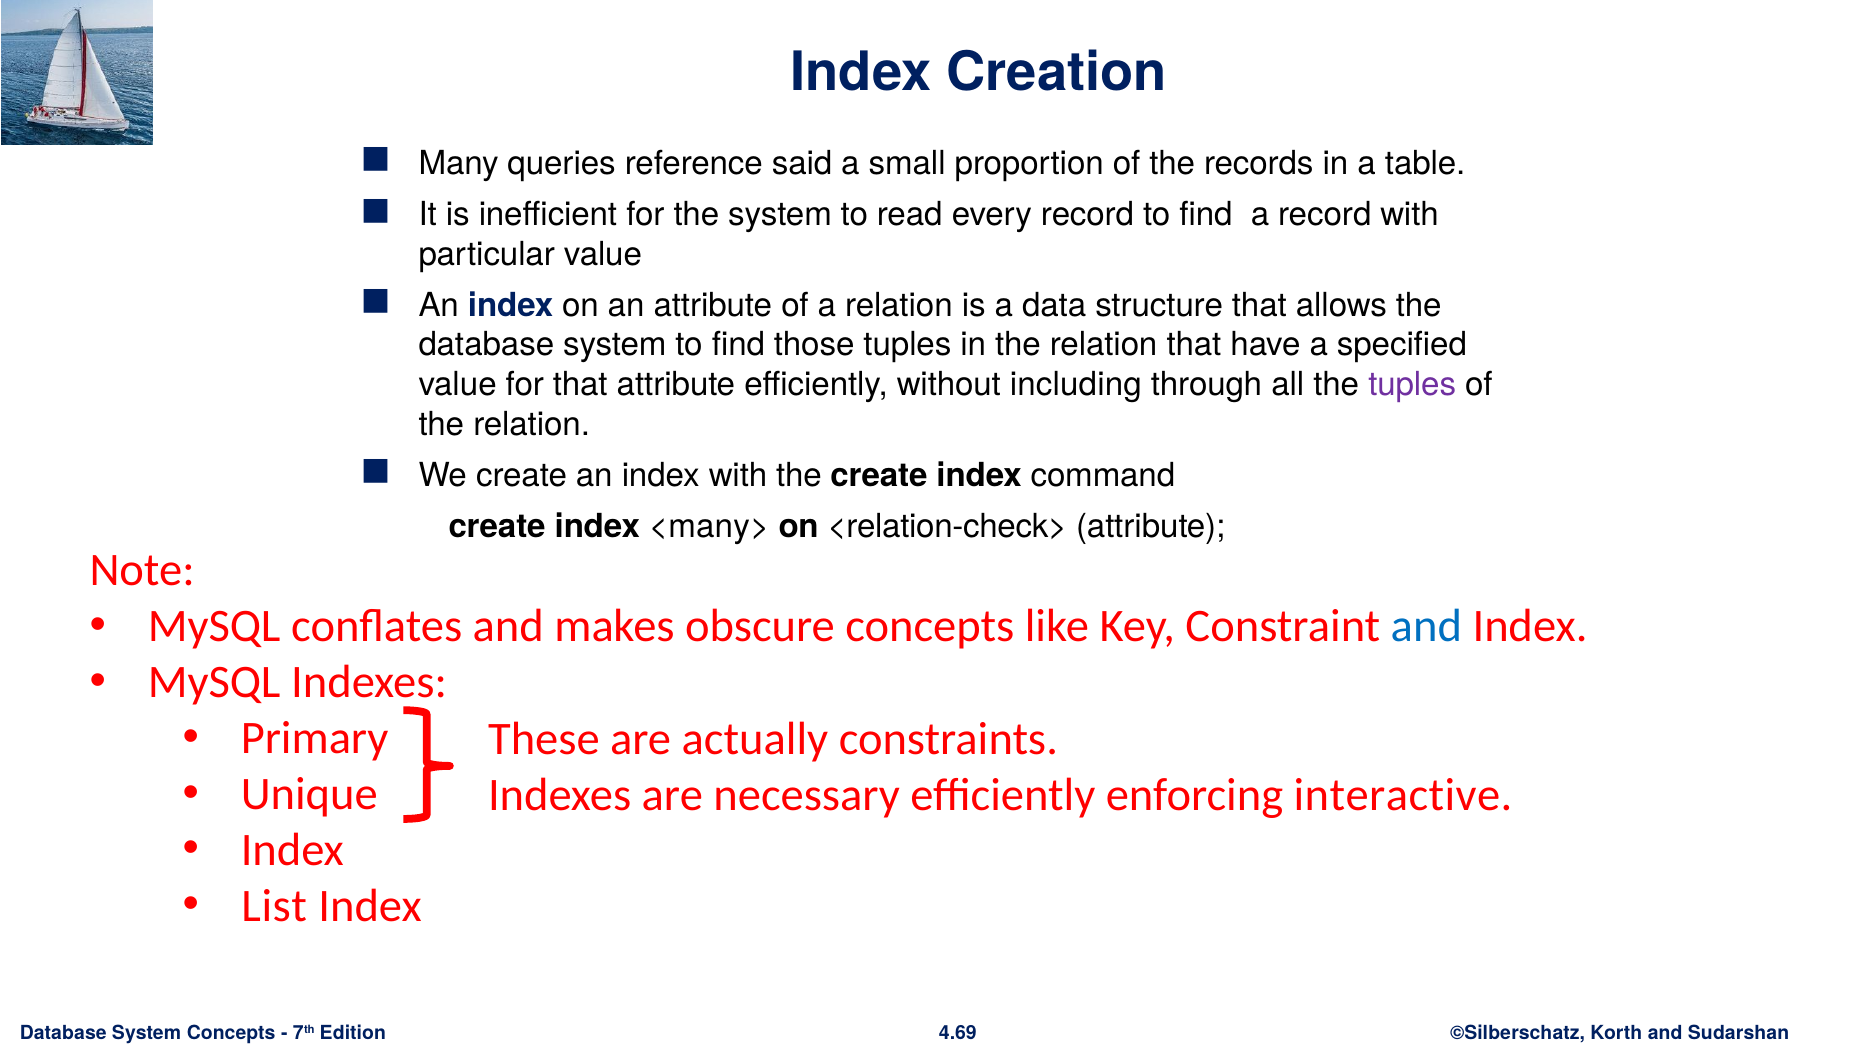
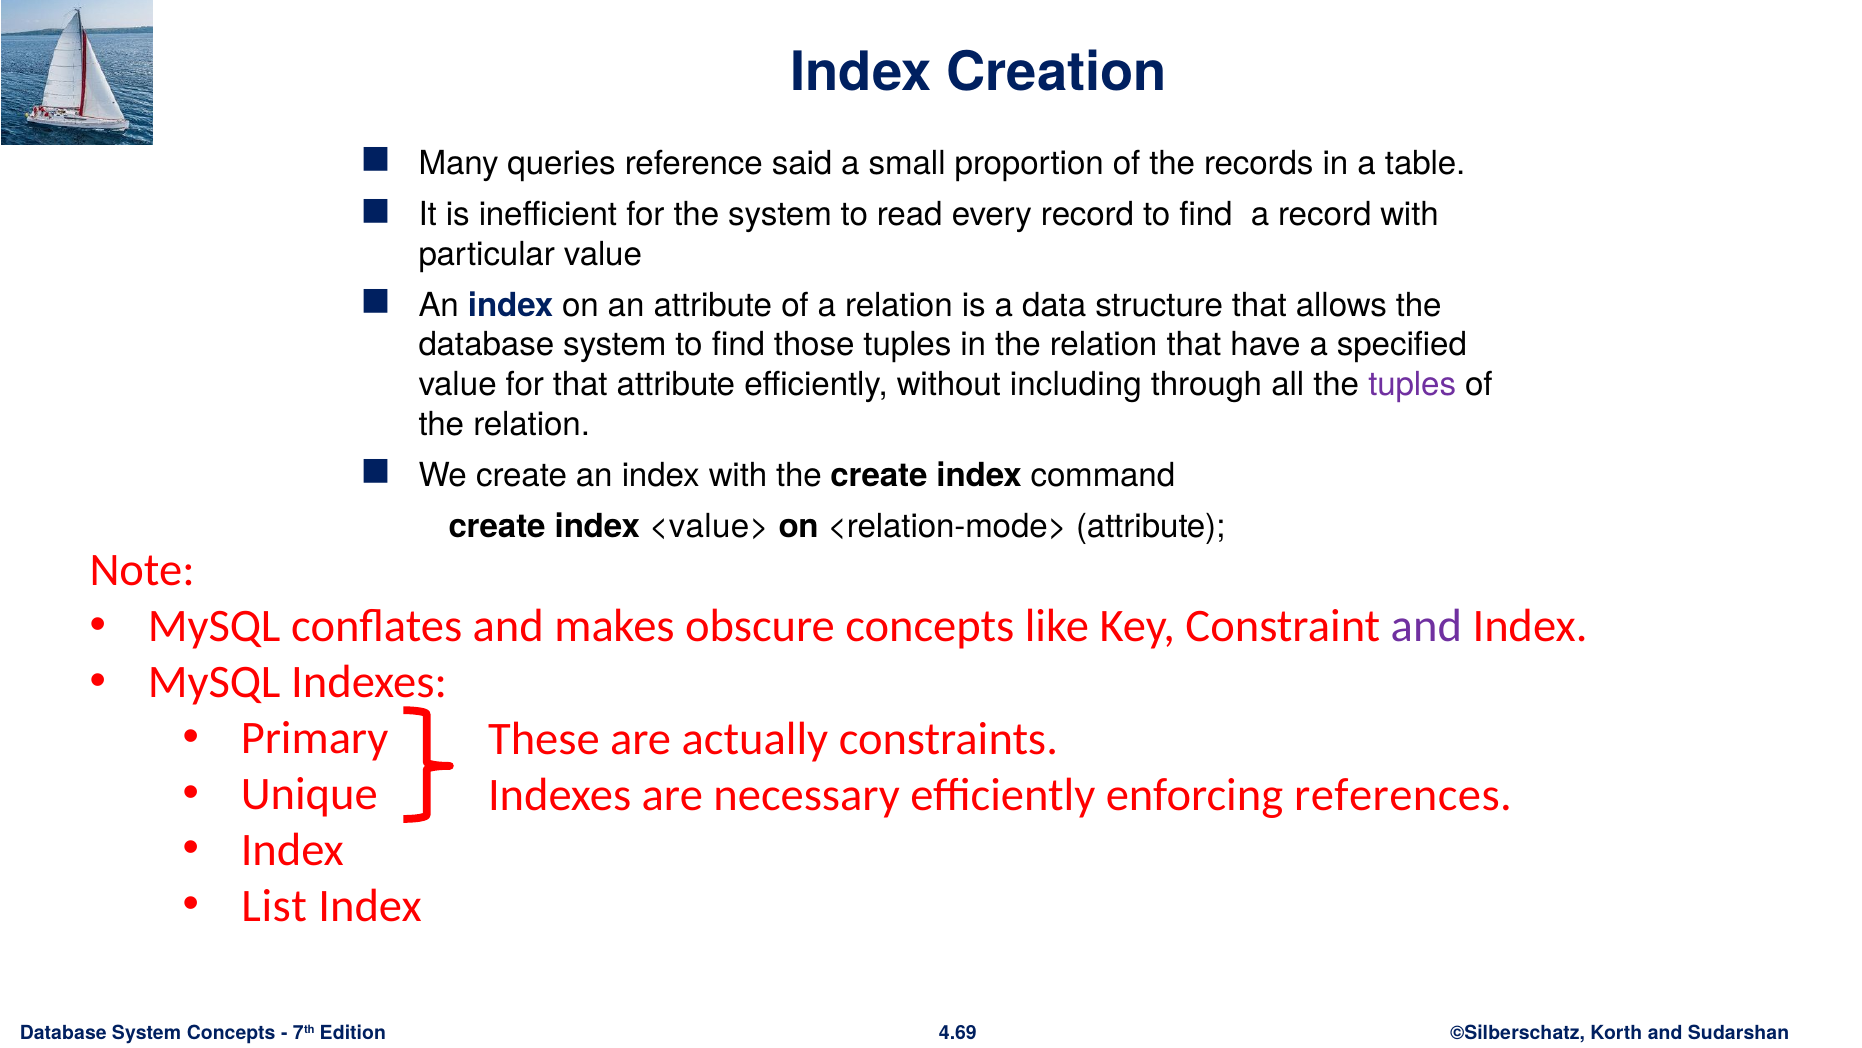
<many>: <many> -> <value> (709, 526)
<relation-check>: <relation-check> -> <relation-mode> (947, 526)
and colour: blue -> purple (1426, 626)
interactive: interactive -> references (1403, 795)
